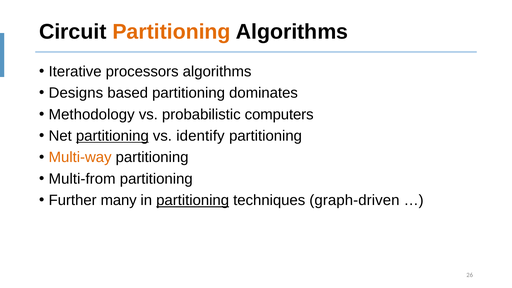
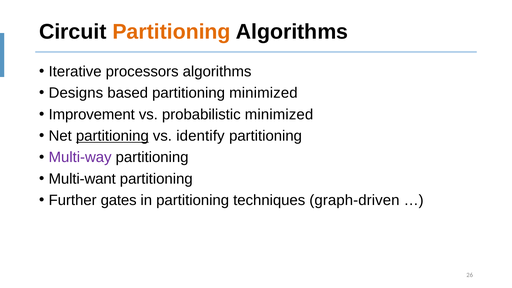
partitioning dominates: dominates -> minimized (263, 93)
Methodology: Methodology -> Improvement (92, 114)
probabilistic computers: computers -> minimized (279, 114)
Multi-way colour: orange -> purple (80, 157)
Multi-from: Multi-from -> Multi-want (82, 179)
many: many -> gates (119, 200)
partitioning underline: present -> none (193, 200)
